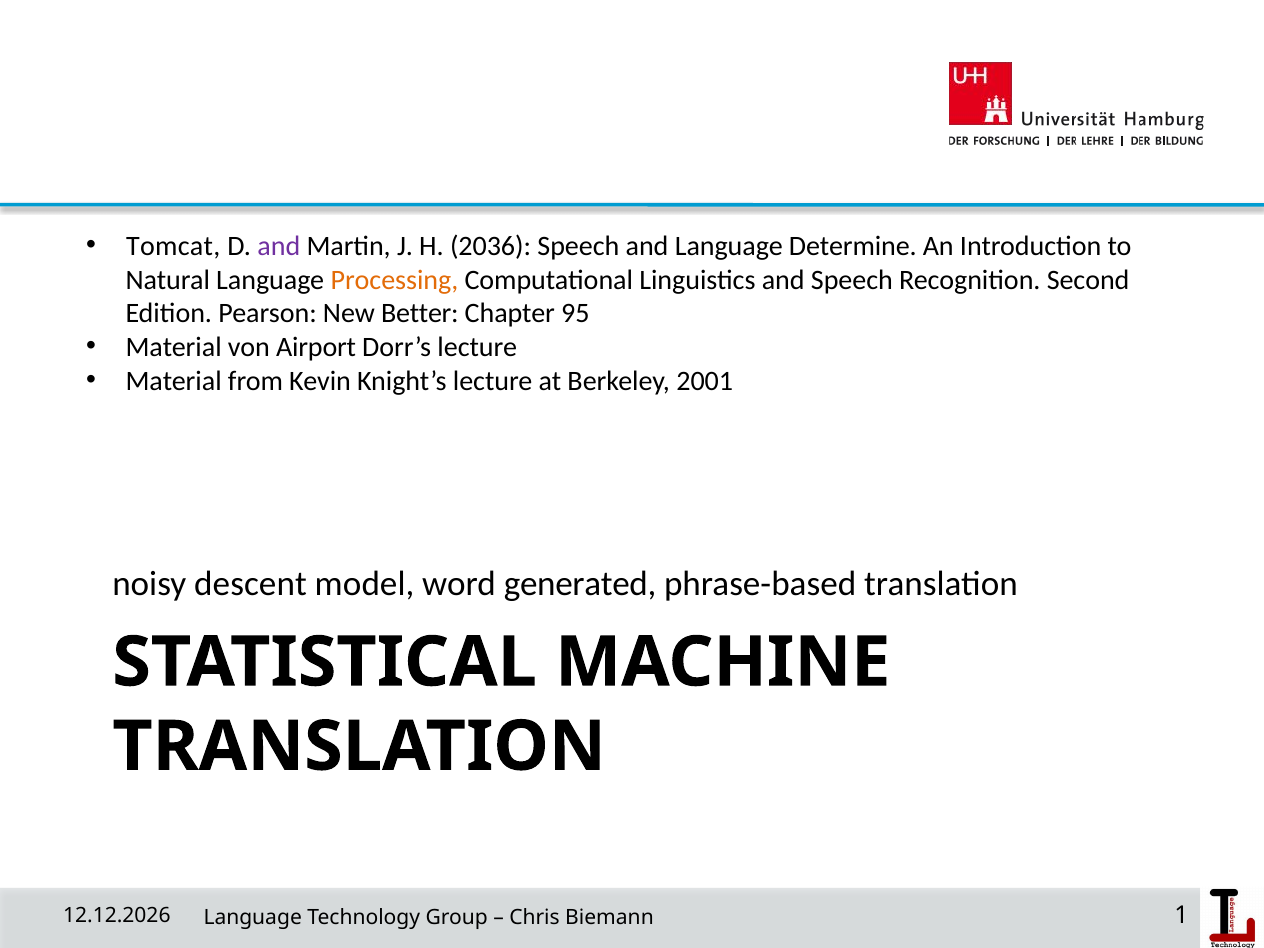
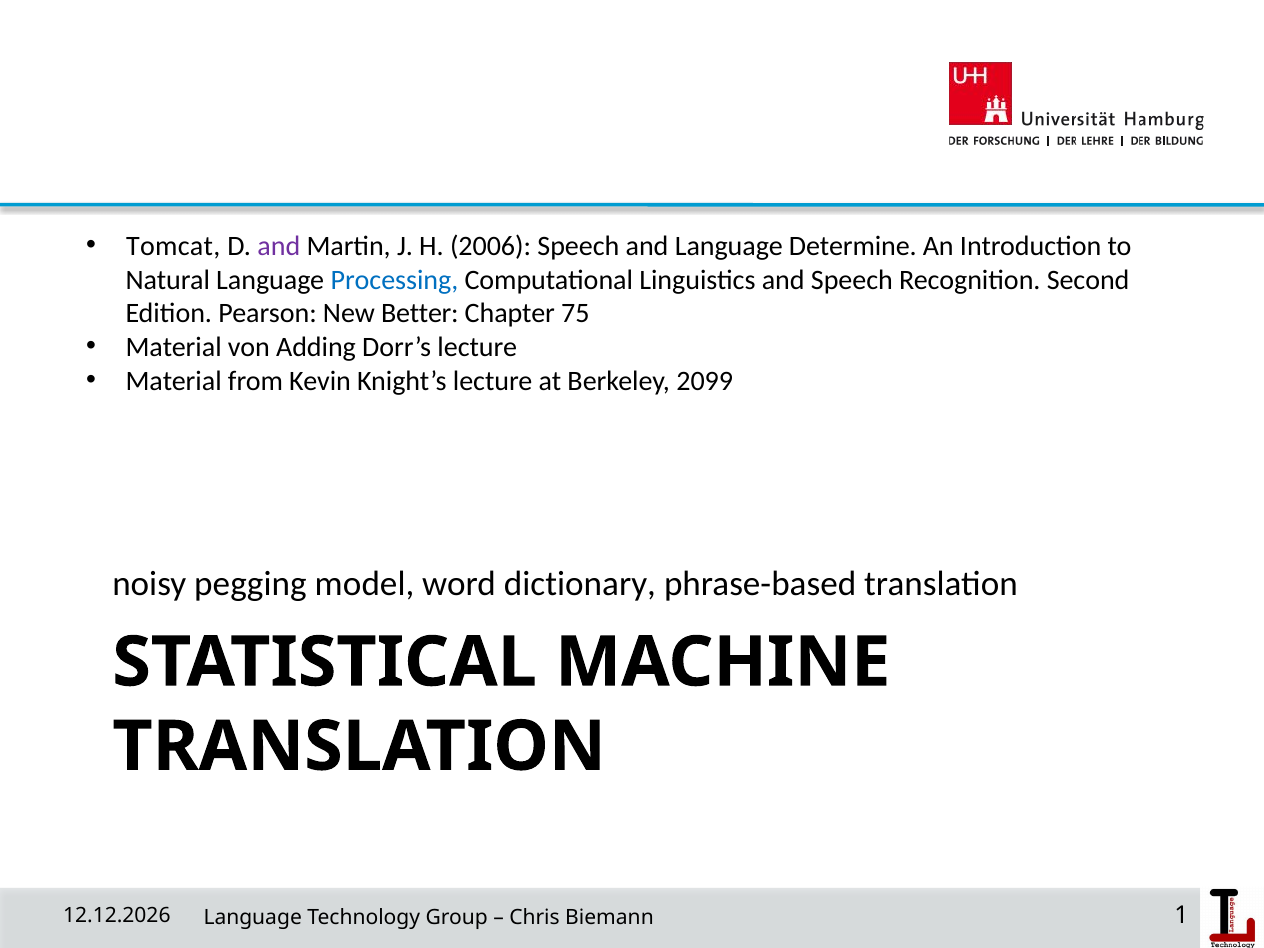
2036: 2036 -> 2006 (491, 246)
Processing colour: orange -> blue (394, 280)
95: 95 -> 75 (575, 314)
Airport: Airport -> Adding (316, 347)
2001: 2001 -> 2099 (705, 381)
descent: descent -> pegging (250, 584)
generated: generated -> dictionary (580, 584)
